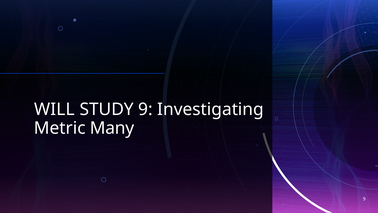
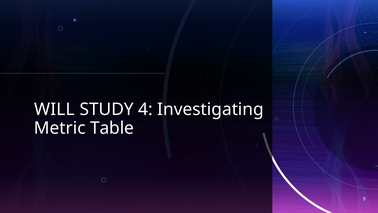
STUDY 9: 9 -> 4 (145, 109)
Many: Many -> Table (112, 128)
